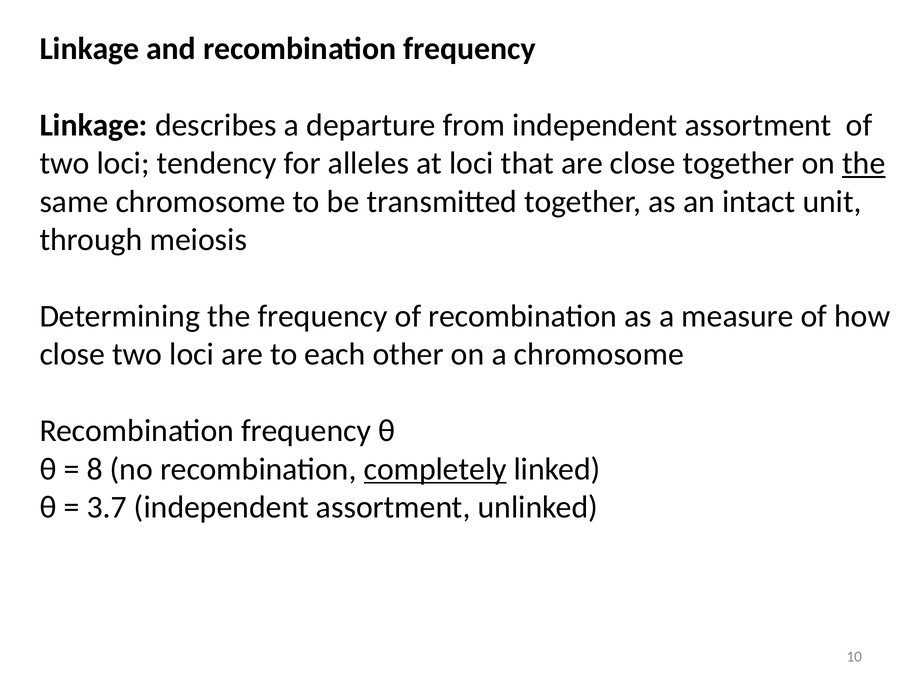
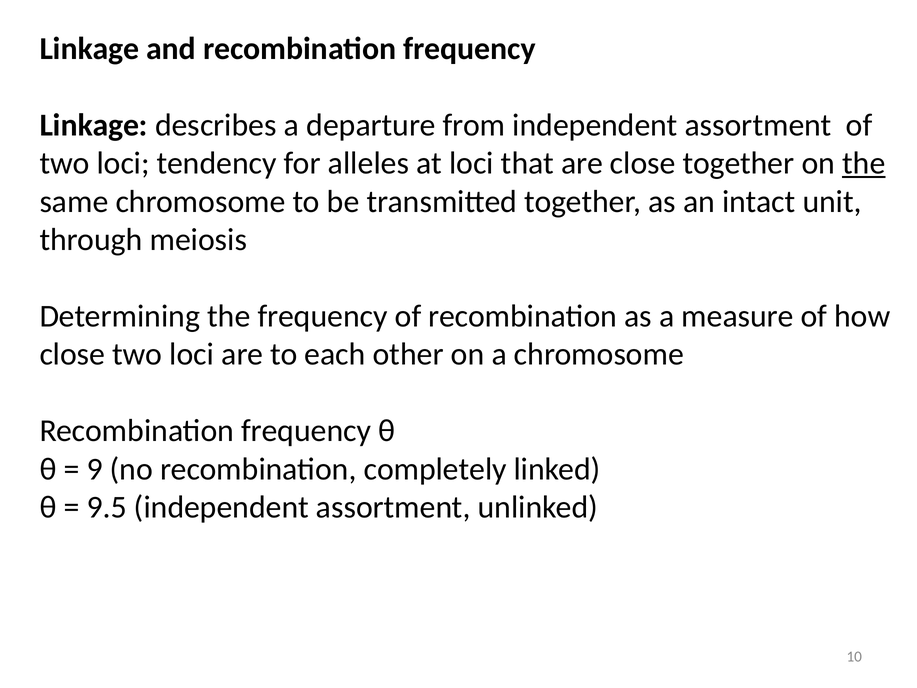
8: 8 -> 9 (95, 469)
completely underline: present -> none (435, 469)
3.7: 3.7 -> 9.5 (107, 507)
